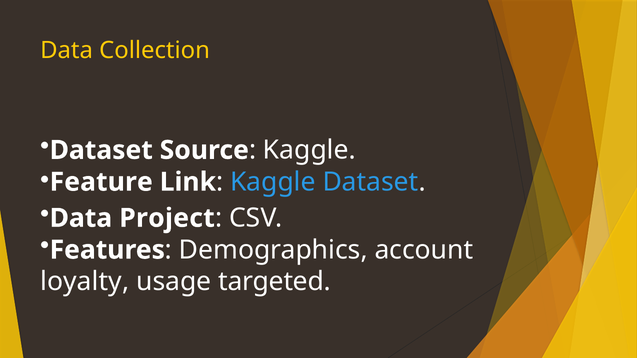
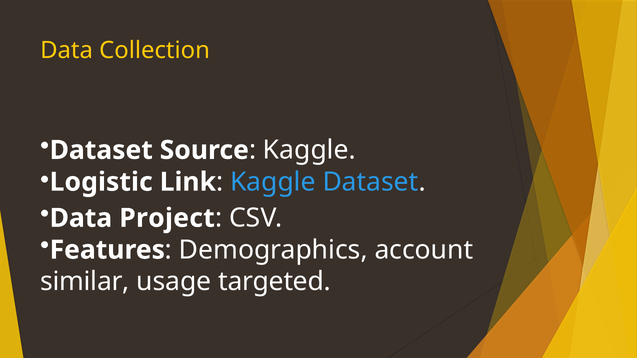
Feature: Feature -> Logistic (101, 182)
loyalty: loyalty -> similar (85, 282)
